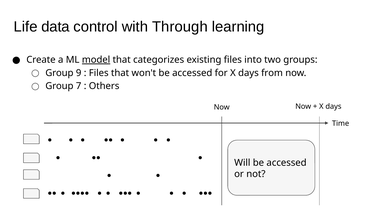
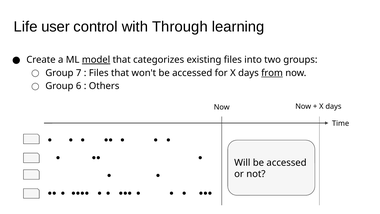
data: data -> user (56, 27)
9: 9 -> 7 (79, 73)
from underline: none -> present (272, 73)
7: 7 -> 6 (79, 86)
